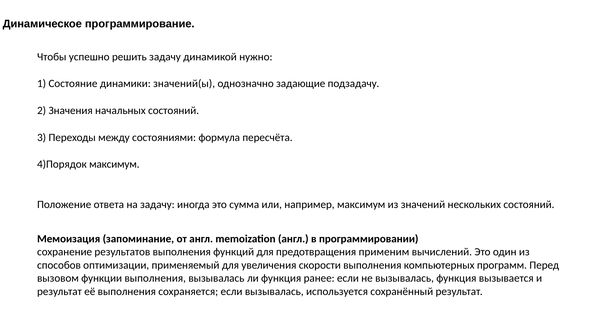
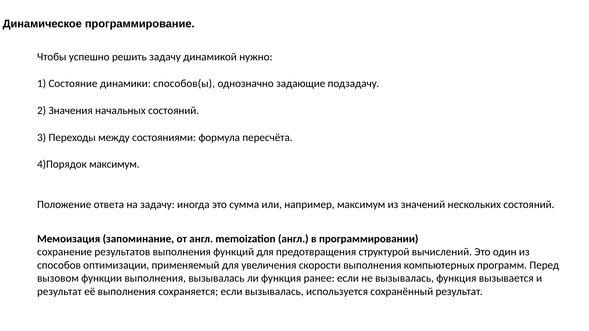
значений(ы: значений(ы -> способов(ы (184, 84)
применим: применим -> структурой (384, 252)
